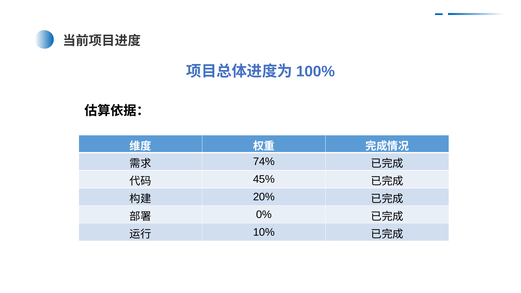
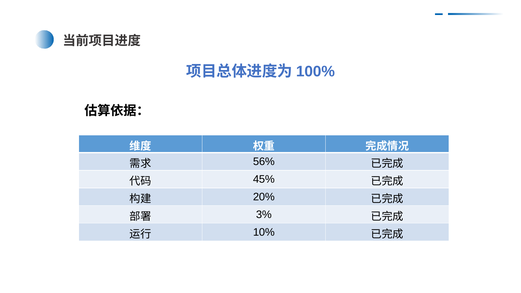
74%: 74% -> 56% (264, 162)
0%: 0% -> 3% (264, 215)
